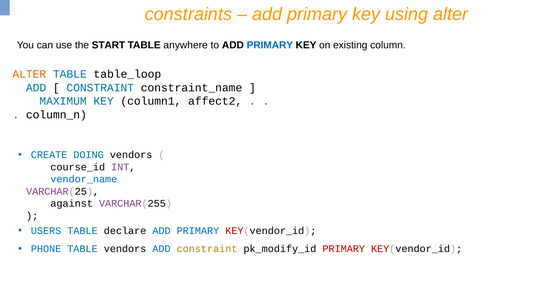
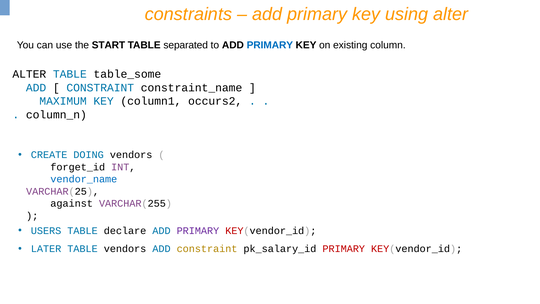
anywhere: anywhere -> separated (186, 45)
ALTER colour: orange -> black (29, 74)
table_loop: table_loop -> table_some (127, 74)
affect2: affect2 -> occurs2 (215, 101)
course_id: course_id -> forget_id (78, 167)
PRIMARY colour: blue -> purple (198, 230)
PHONE: PHONE -> LATER (46, 249)
pk_modify_id: pk_modify_id -> pk_salary_id (280, 249)
